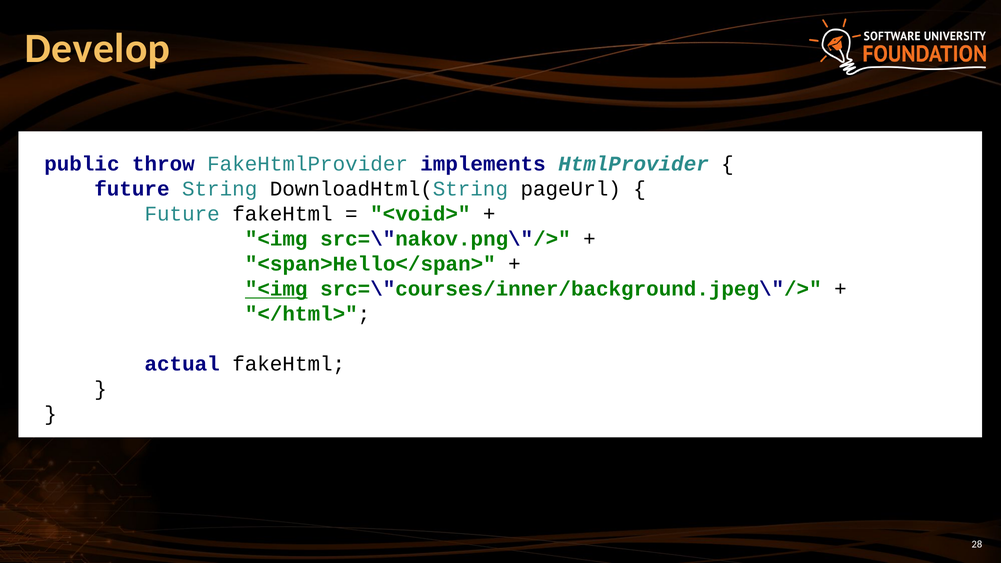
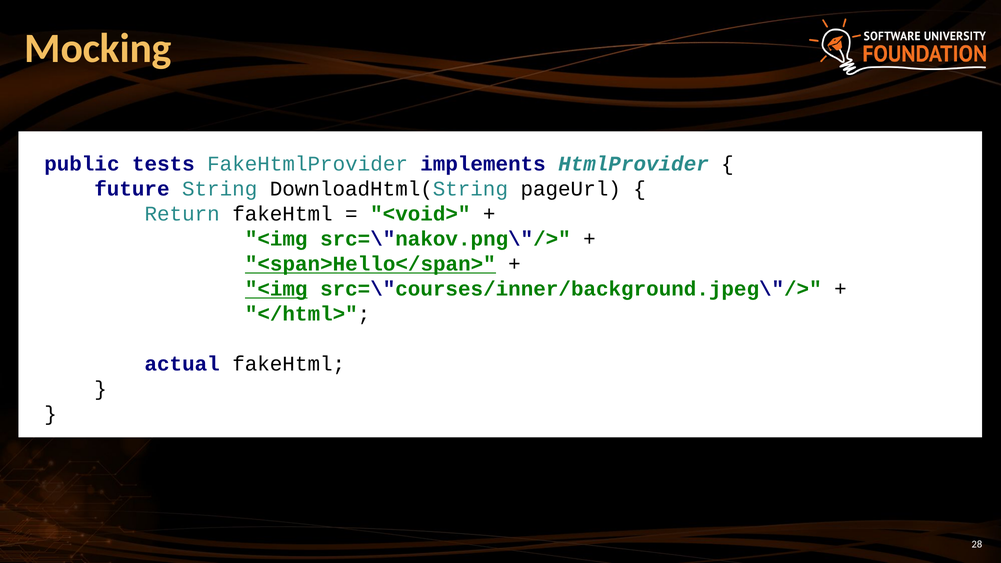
Develop: Develop -> Mocking (98, 49)
throw: throw -> tests (163, 164)
Future: Future -> Return (182, 214)
<span>Hello</span> underline: none -> present (370, 264)
